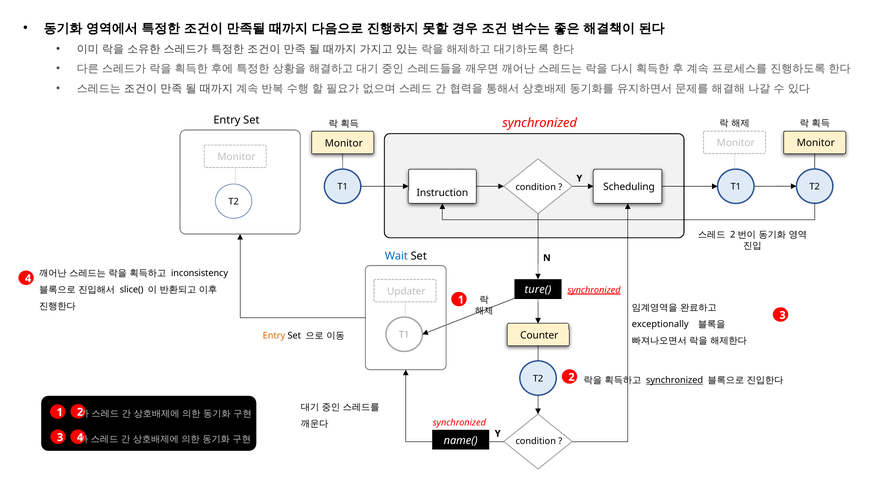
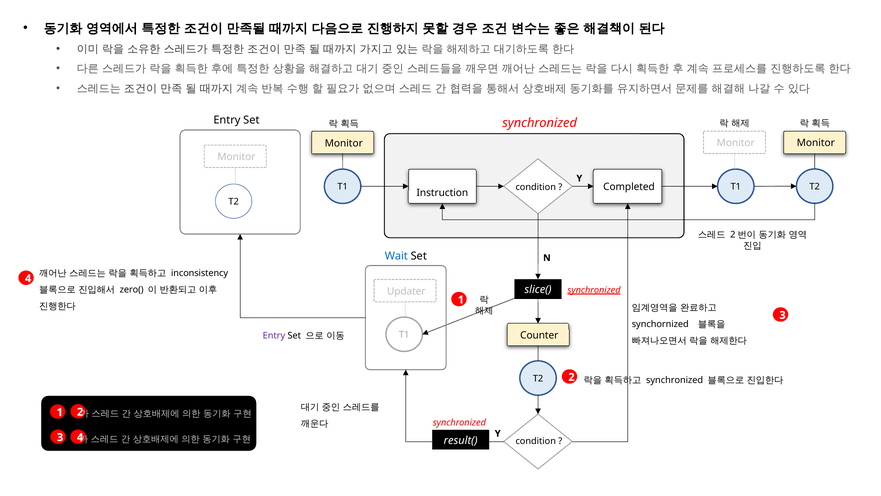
Scheduling: Scheduling -> Completed (629, 187)
slice(: slice( -> zero( (132, 290)
ture(: ture( -> slice( (538, 290)
exceptionally: exceptionally -> synchornized (660, 324)
Entry colour: orange -> purple (274, 336)
synchronized underline: present -> none (675, 380)
name(: name( -> result( (461, 440)
